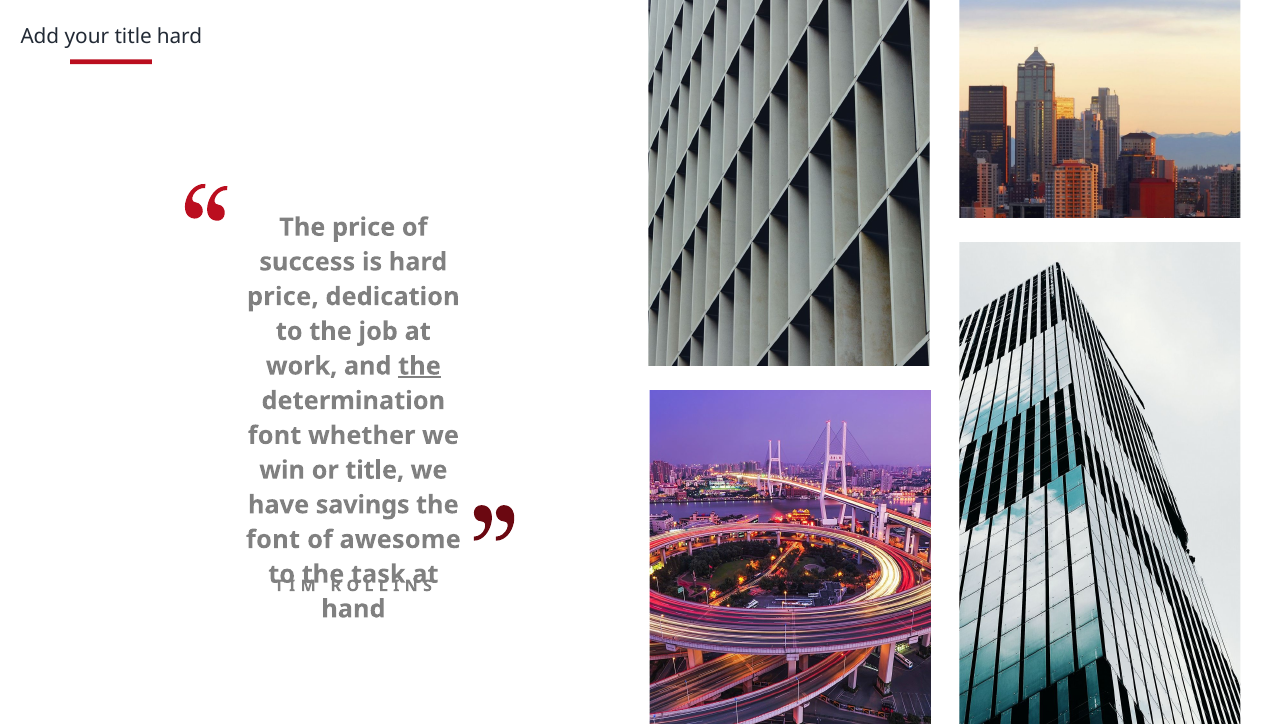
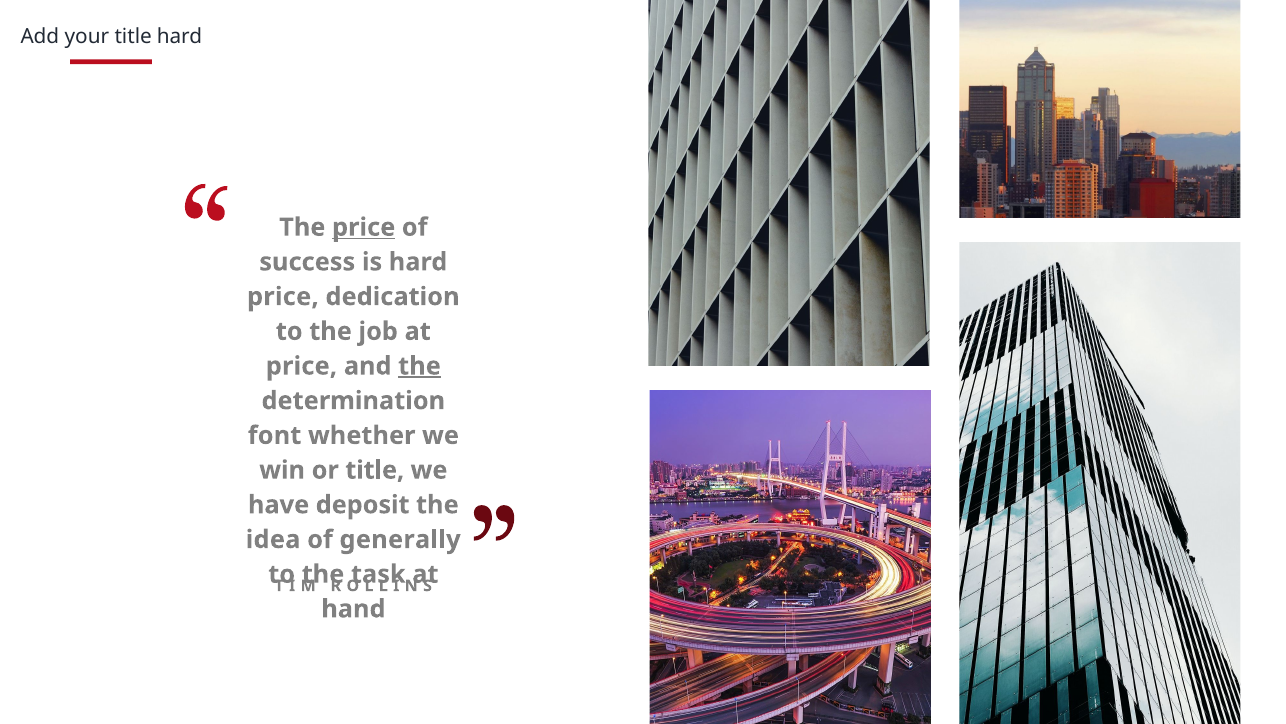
price underline: none -> present (364, 227)
work: work -> price (301, 366)
savings: savings -> deposit (363, 504)
font: font -> idea (273, 539)
awesome: awesome -> generally (400, 539)
